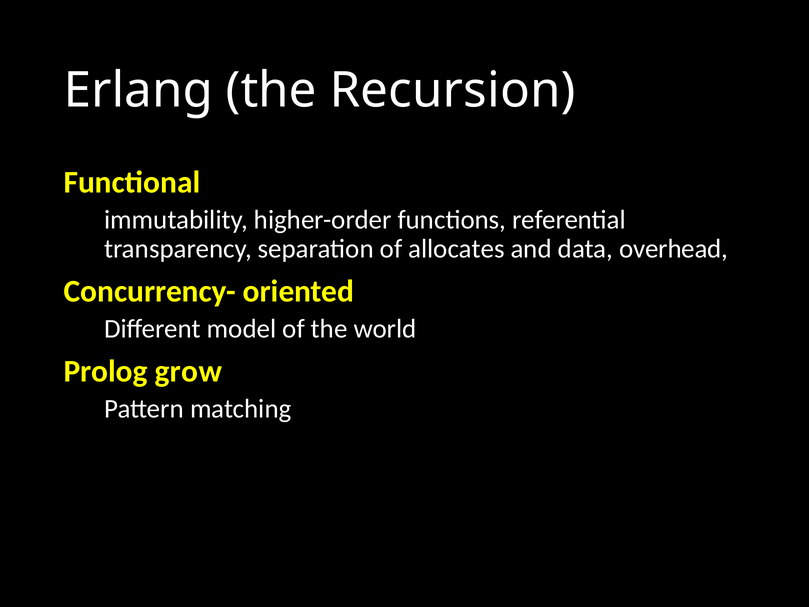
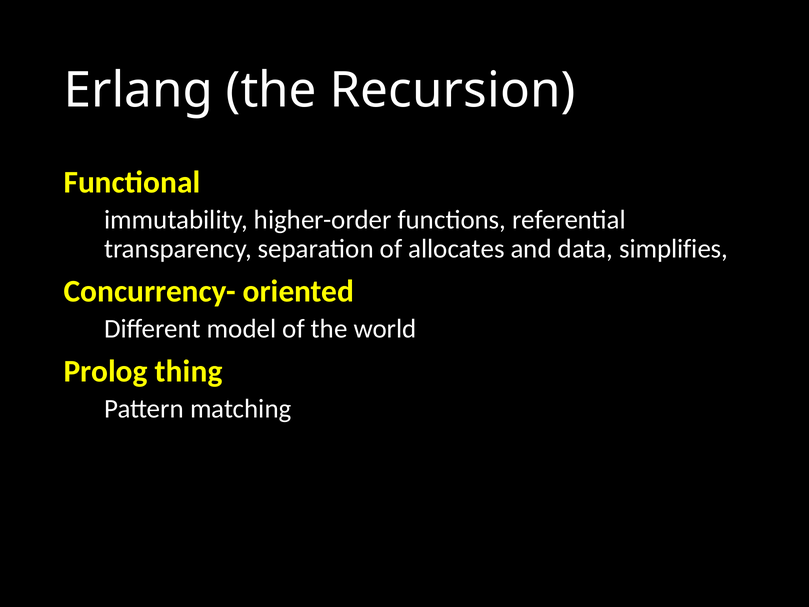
overhead: overhead -> simplifies (674, 249)
grow: grow -> thing (188, 371)
